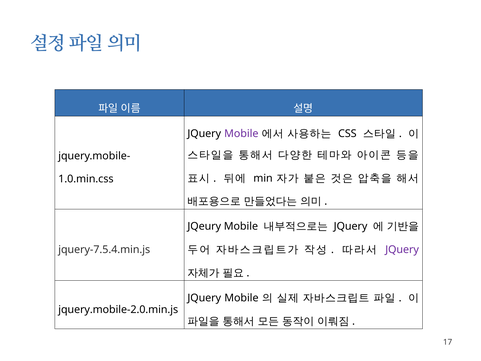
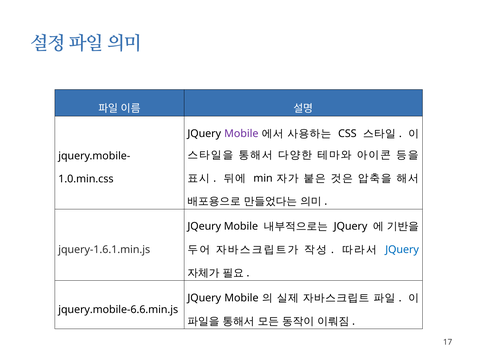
JQuery colour: purple -> blue (402, 250)
jquery-7.5.4.min.js: jquery-7.5.4.min.js -> jquery-1.6.1.min.js (104, 250)
jquery.mobile-2.0.min.js: jquery.mobile-2.0.min.js -> jquery.mobile-6.6.min.js (118, 309)
